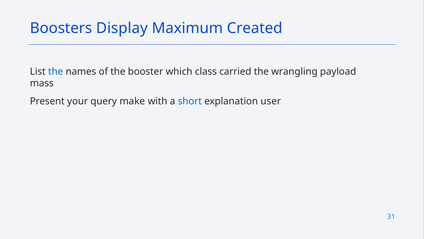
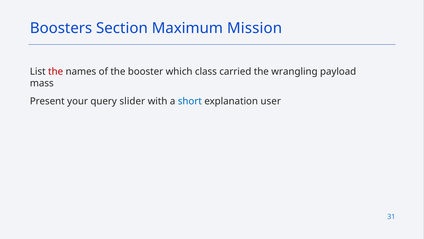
Display: Display -> Section (122, 28)
Created: Created -> Mission (255, 28)
the colour: blue -> red (56, 72)
make: make -> slider (132, 101)
